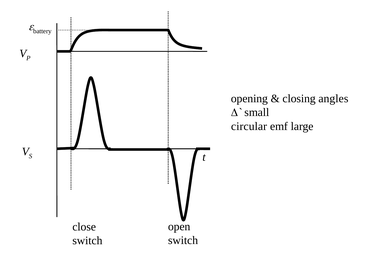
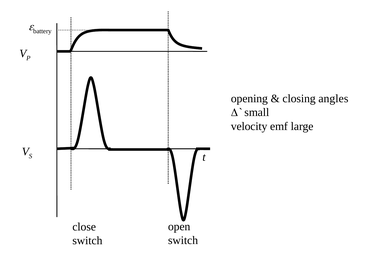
circular: circular -> velocity (249, 126)
